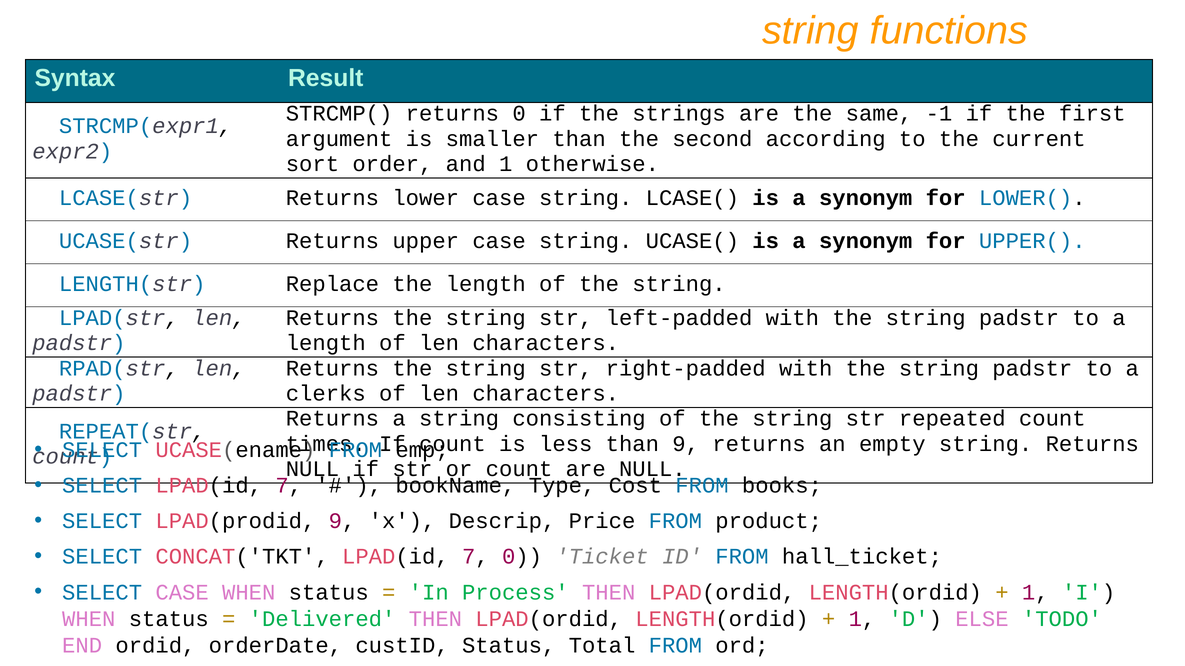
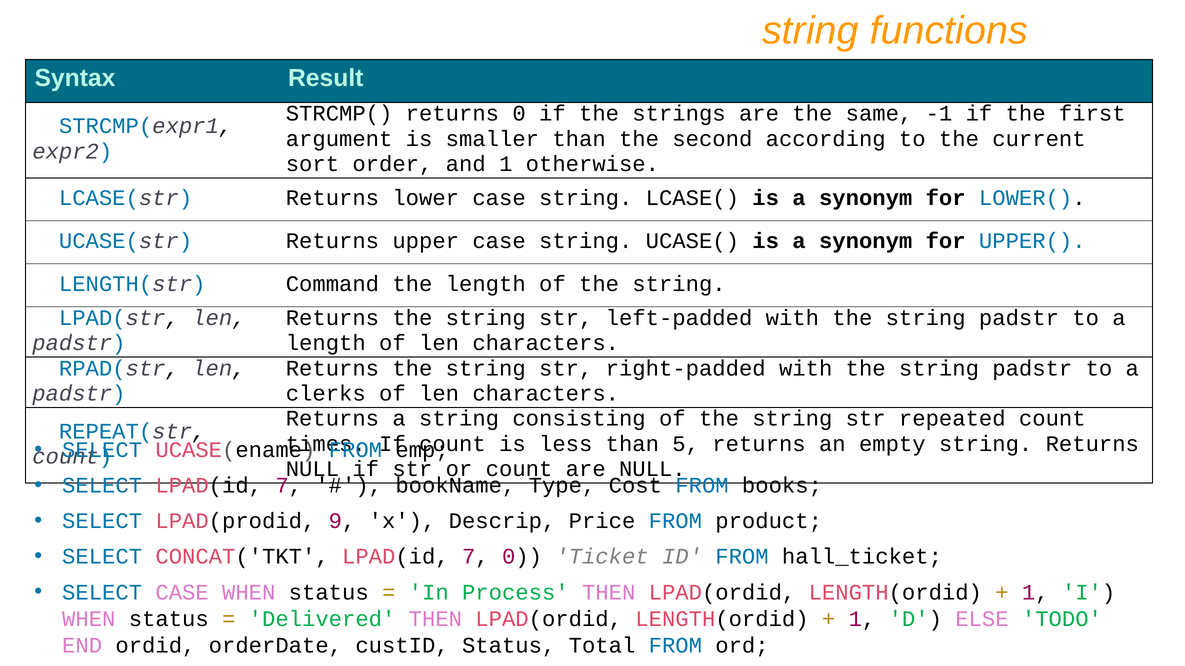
Replace: Replace -> Command (332, 284)
than 9: 9 -> 5 (686, 444)
